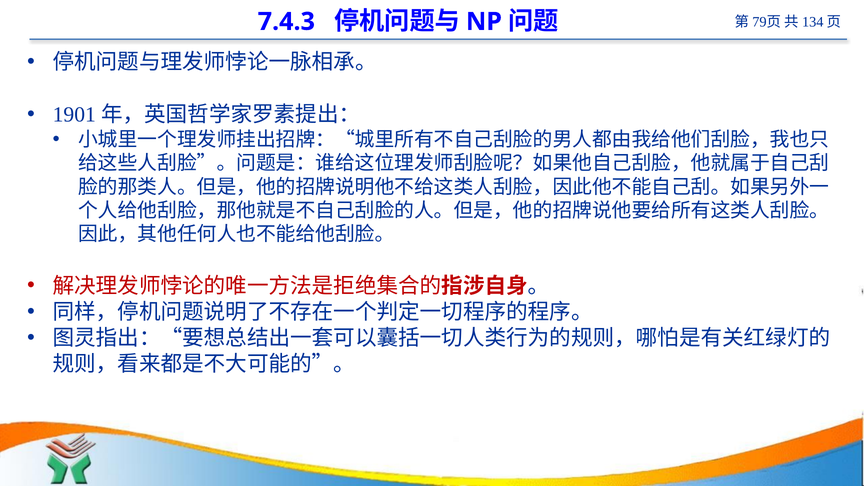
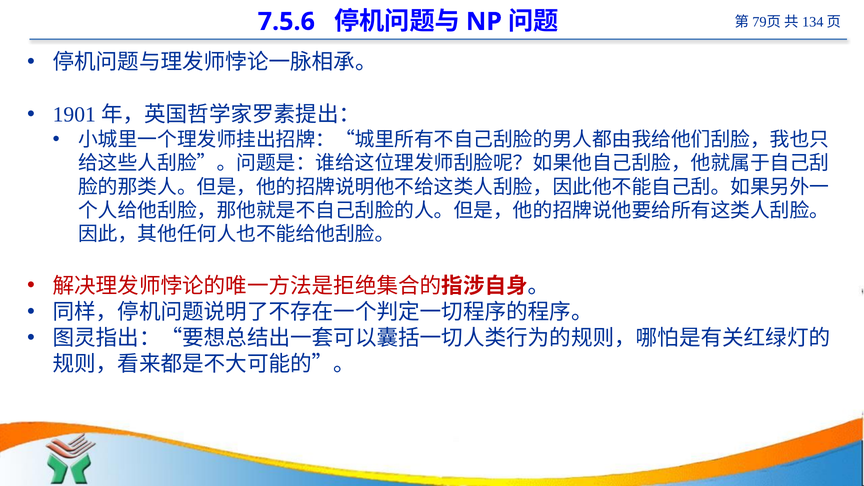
7.4.3: 7.4.3 -> 7.5.6 (286, 22)
